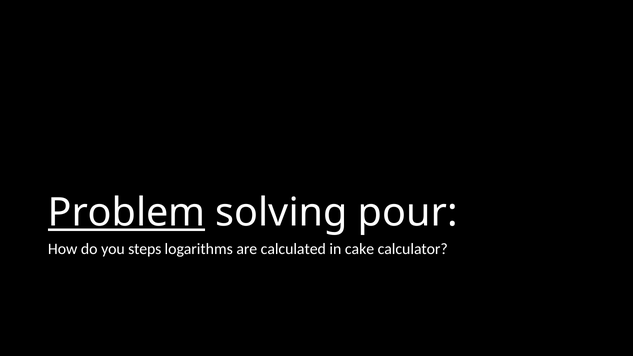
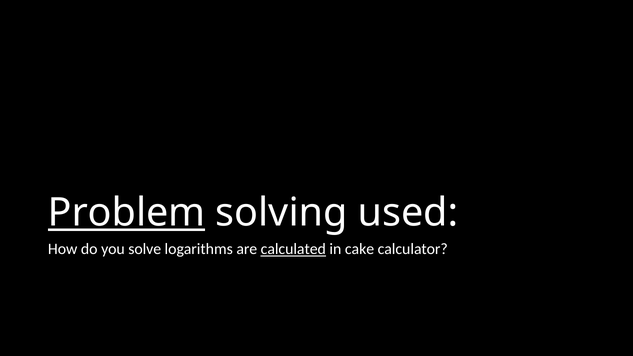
pour: pour -> used (408, 213)
steps: steps -> solve (145, 249)
calculated underline: none -> present (293, 249)
